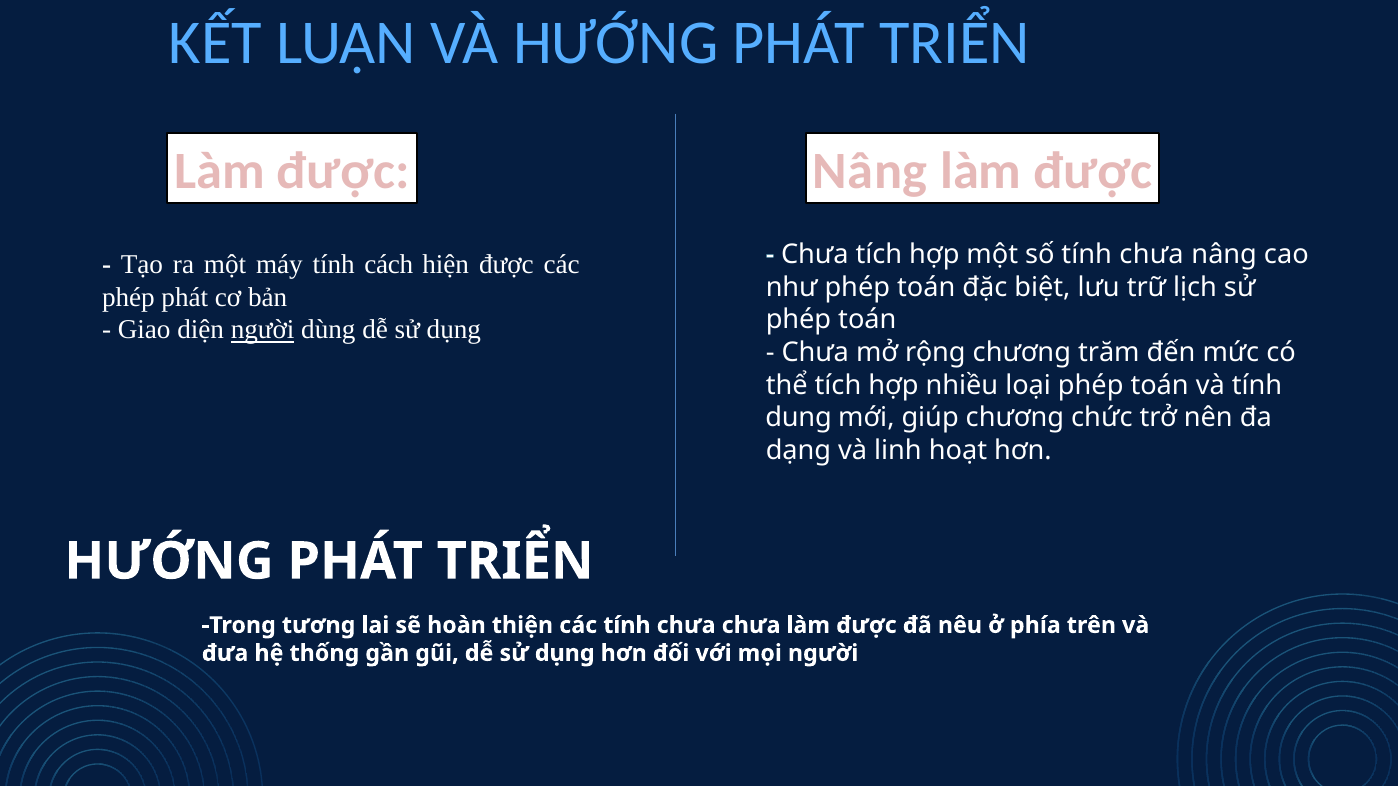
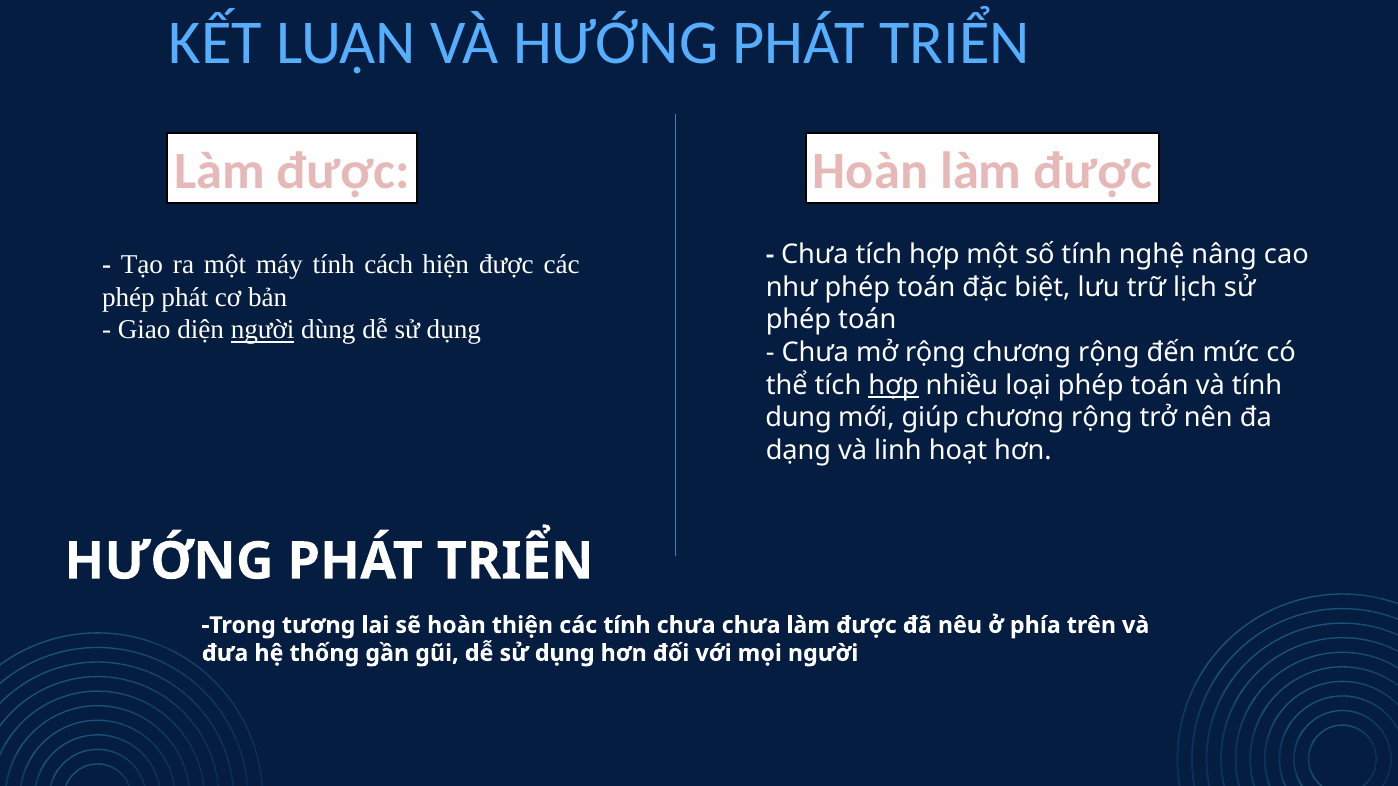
được Nâng: Nâng -> Hoàn (871, 171)
số tính chưa: chưa -> nghệ (1152, 255)
rộng chương trăm: trăm -> rộng (1109, 353)
hợp underline: none -> present (893, 385)
giúp chương chức: chức -> rộng (1102, 418)
